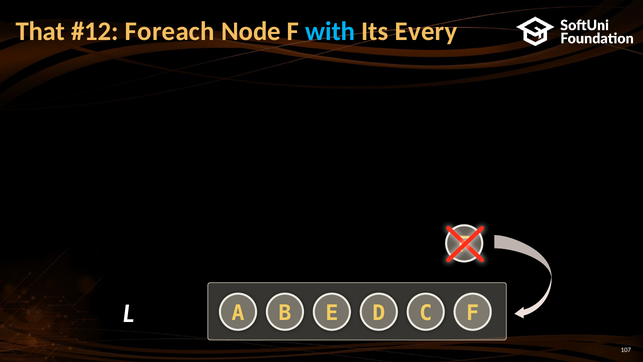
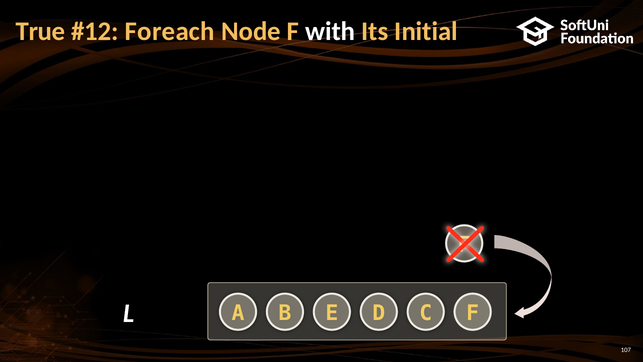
That: That -> True (40, 31)
with colour: light blue -> white (330, 31)
Every: Every -> Initial (426, 31)
